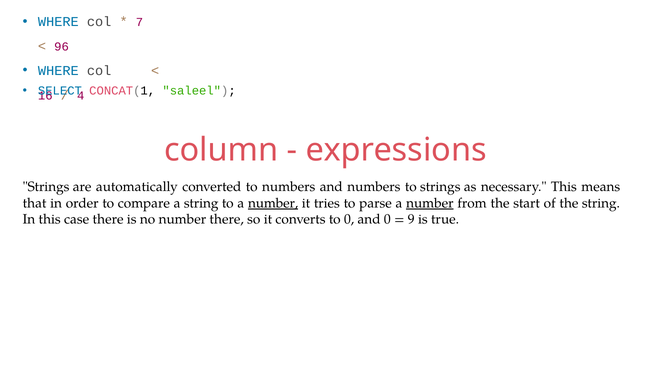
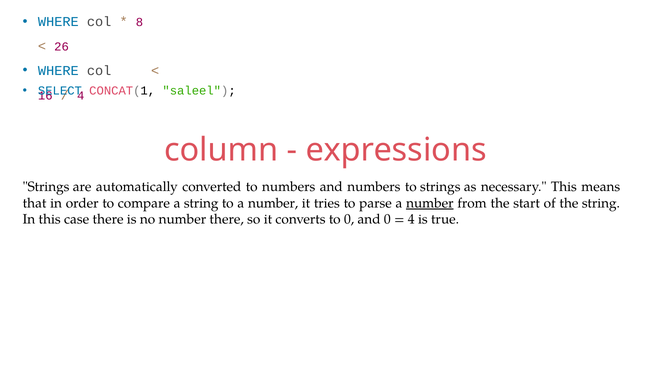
7: 7 -> 8 (139, 22)
96: 96 -> 26 (62, 47)
number underline: present -> none (273, 203)
9: 9 -> 4 (411, 220)
